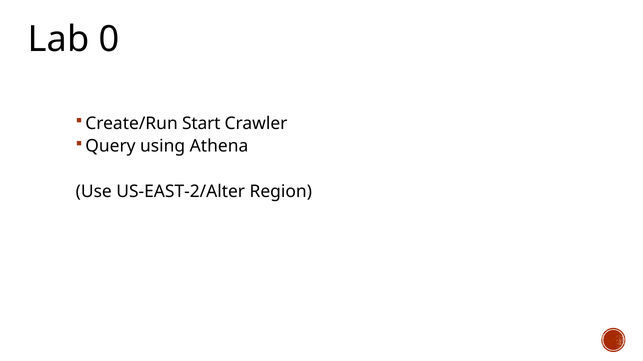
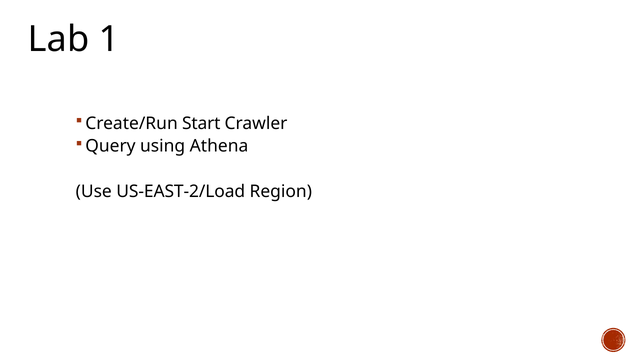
0: 0 -> 1 (109, 39)
US-EAST-2/Alter: US-EAST-2/Alter -> US-EAST-2/Load (181, 192)
